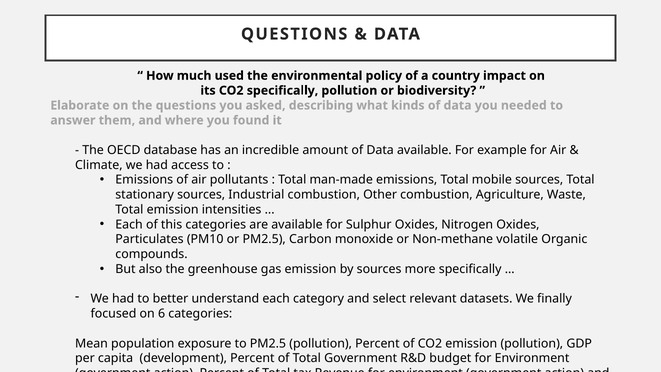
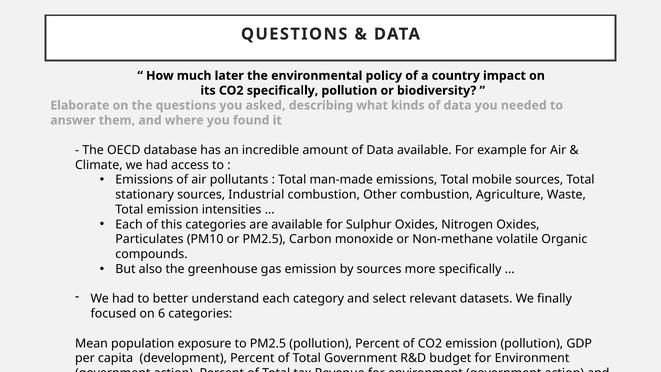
much used: used -> later (229, 76)
